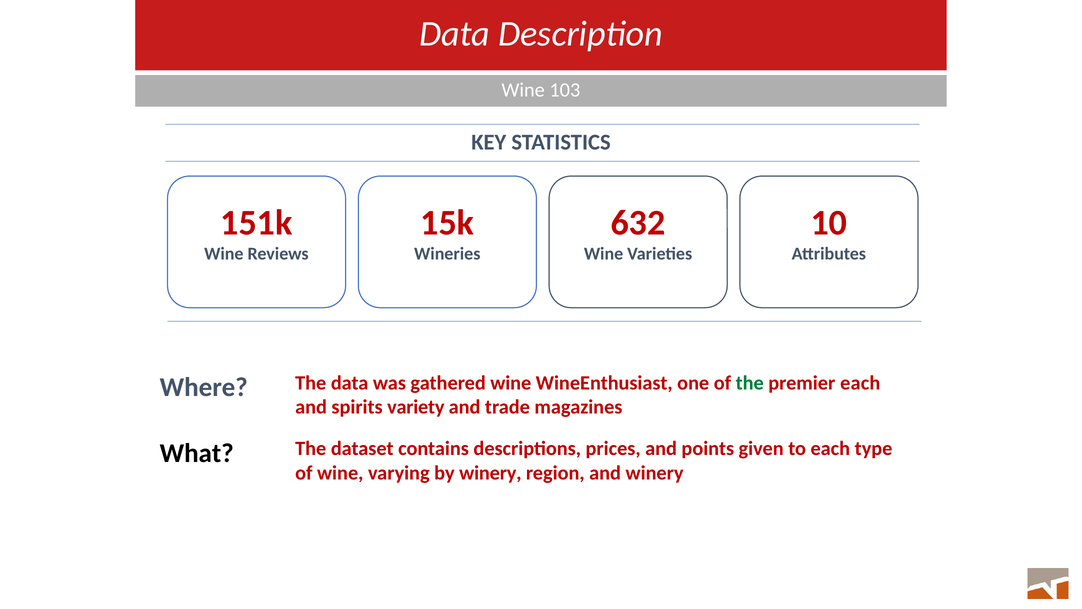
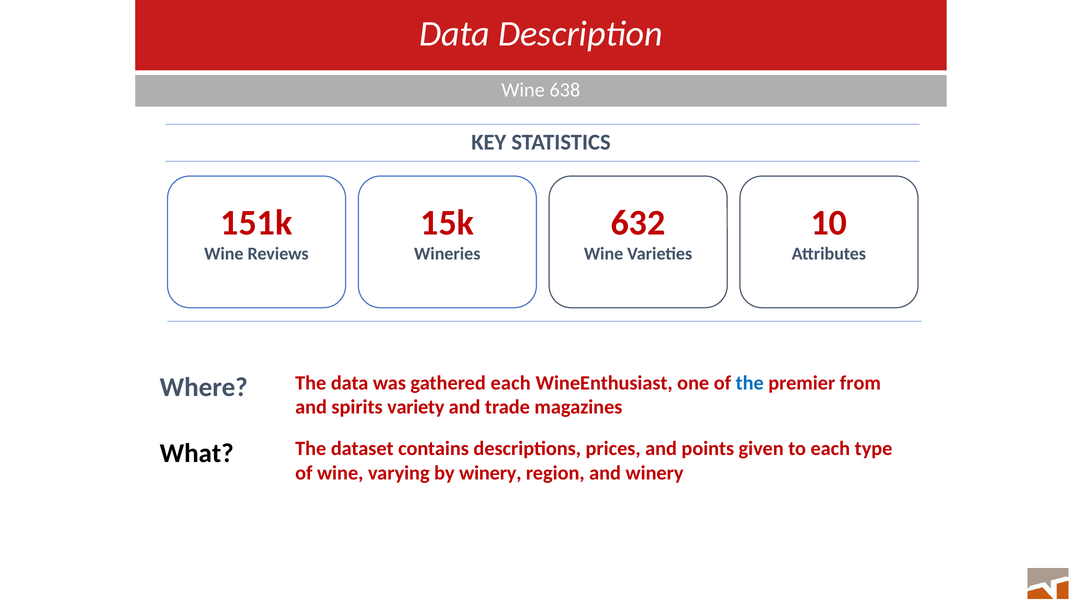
103: 103 -> 638 (565, 90)
gathered wine: wine -> each (511, 383)
the colour: green -> blue (750, 383)
premier each: each -> from (860, 383)
